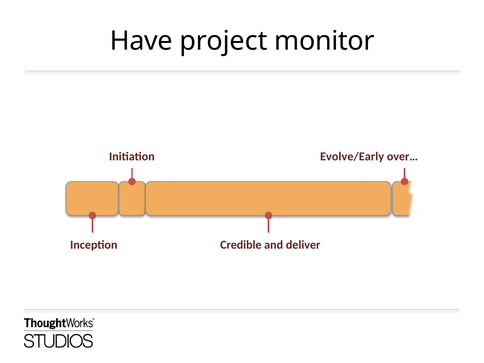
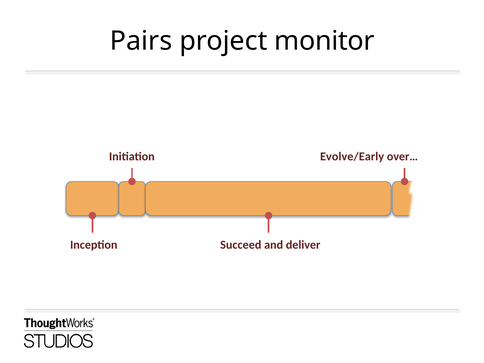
Have: Have -> Pairs (141, 41)
Credible: Credible -> Succeed (241, 245)
